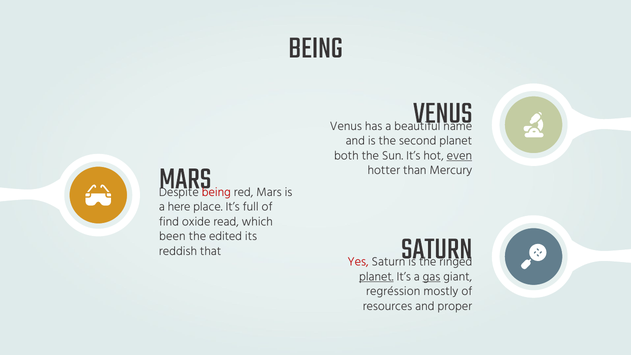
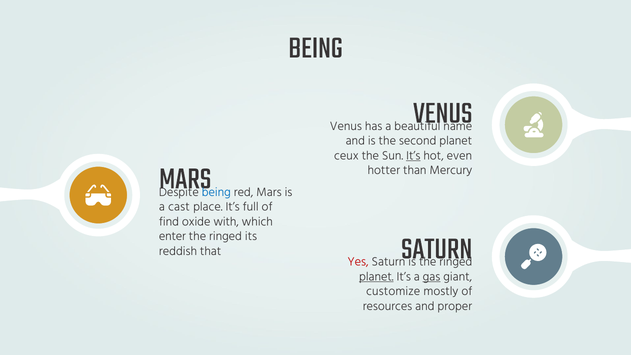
both: both -> ceux (346, 155)
It’s underline: none -> present (413, 155)
even underline: present -> none (459, 155)
being colour: red -> blue (216, 192)
here: here -> cast (179, 207)
read: read -> with (226, 222)
been: been -> enter (172, 236)
edited: edited -> ringed (226, 236)
regréssion: regréssion -> customize (393, 291)
